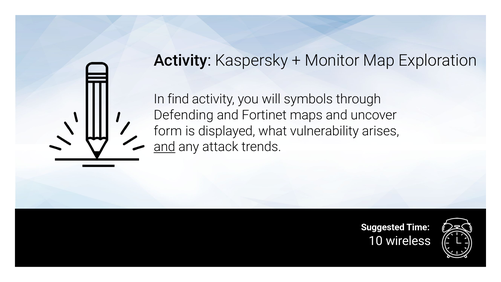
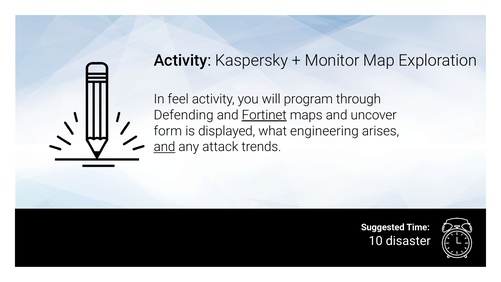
find: find -> feel (178, 99)
symbols: symbols -> program (308, 99)
Fortinet underline: none -> present (264, 115)
vulnerability: vulnerability -> engineering (324, 131)
wireless: wireless -> disaster (408, 241)
